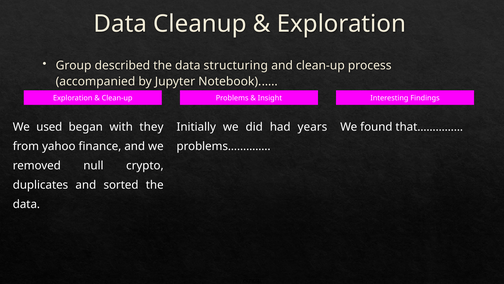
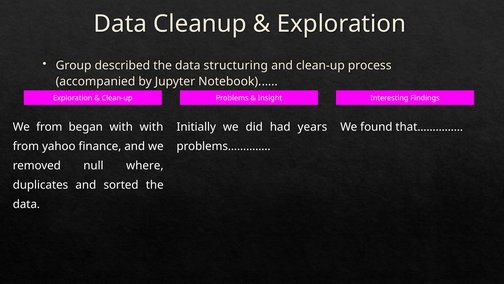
We used: used -> from (49, 127)
with they: they -> with (151, 127)
crypto: crypto -> where (145, 165)
